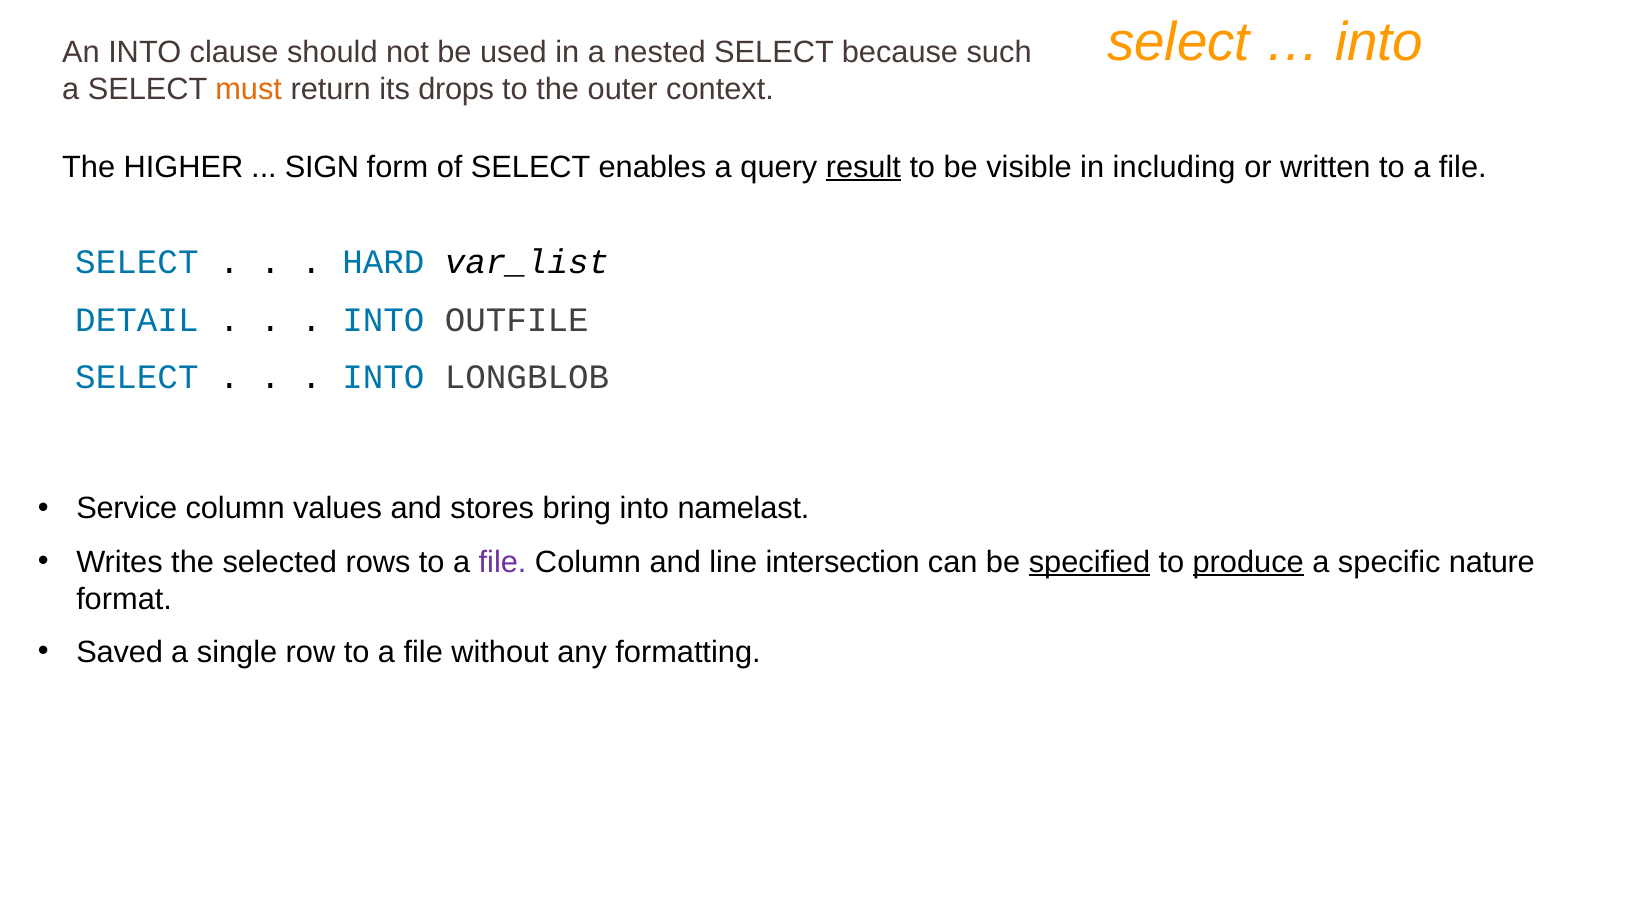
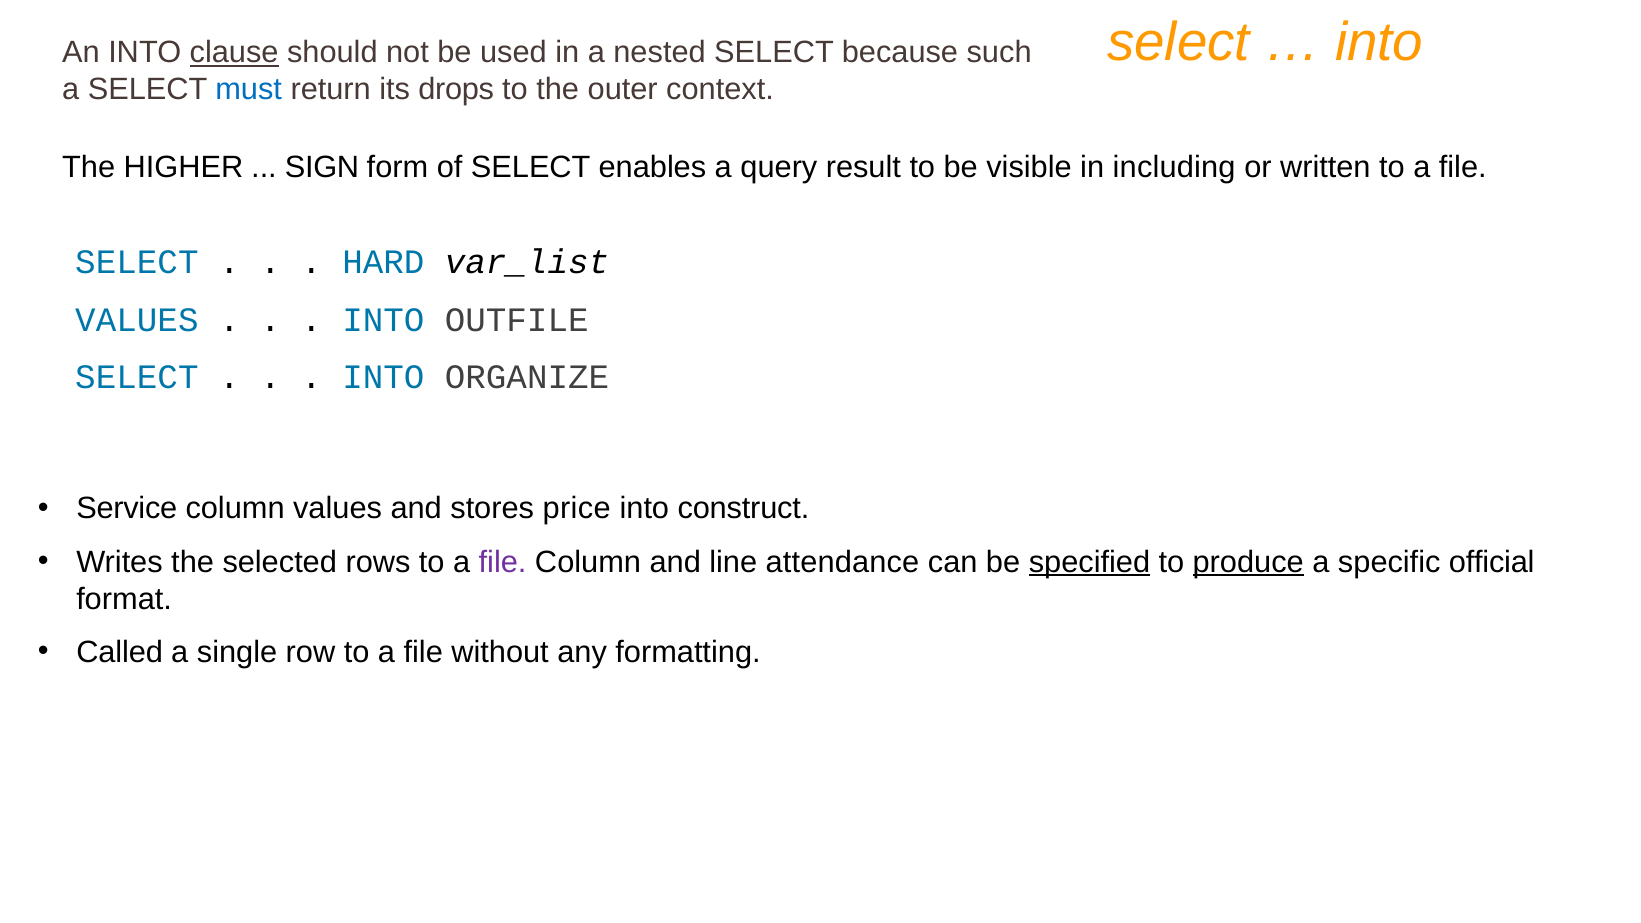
clause underline: none -> present (234, 52)
must colour: orange -> blue (249, 89)
result underline: present -> none (863, 167)
DETAIL: DETAIL -> VALUES (137, 320)
LONGBLOB: LONGBLOB -> ORGANIZE (527, 377)
bring: bring -> price (577, 509)
namelast: namelast -> construct (743, 509)
intersection: intersection -> attendance (842, 562)
nature: nature -> official (1492, 562)
Saved: Saved -> Called (120, 652)
